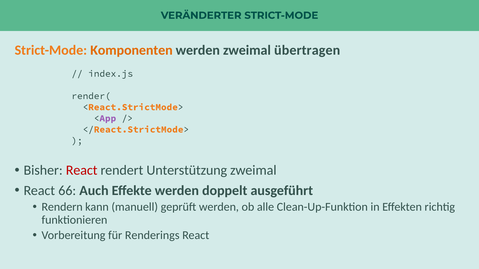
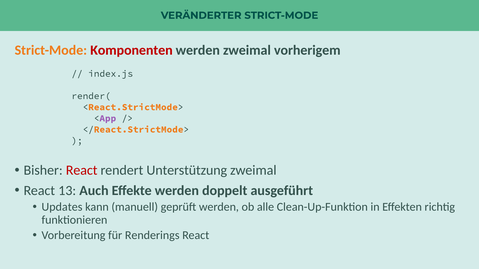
Komponenten colour: orange -> red (131, 50)
übertragen: übertragen -> vorherigem (307, 50)
66: 66 -> 13 (67, 191)
Rendern: Rendern -> Updates (62, 207)
